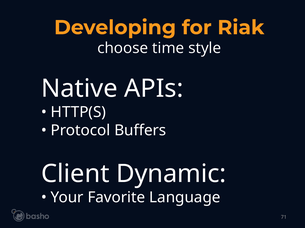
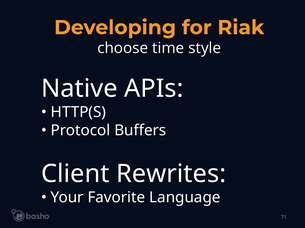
Dynamic: Dynamic -> Rewrites (171, 174)
